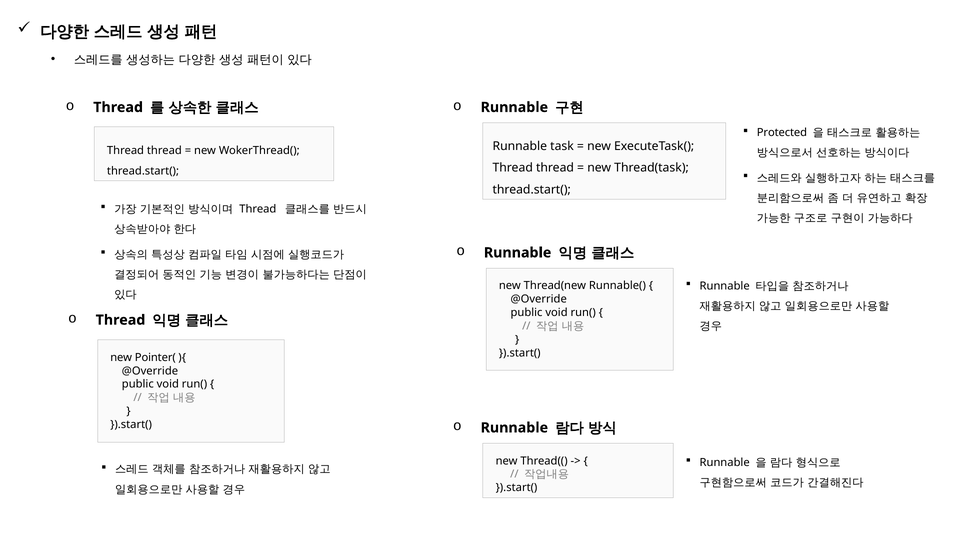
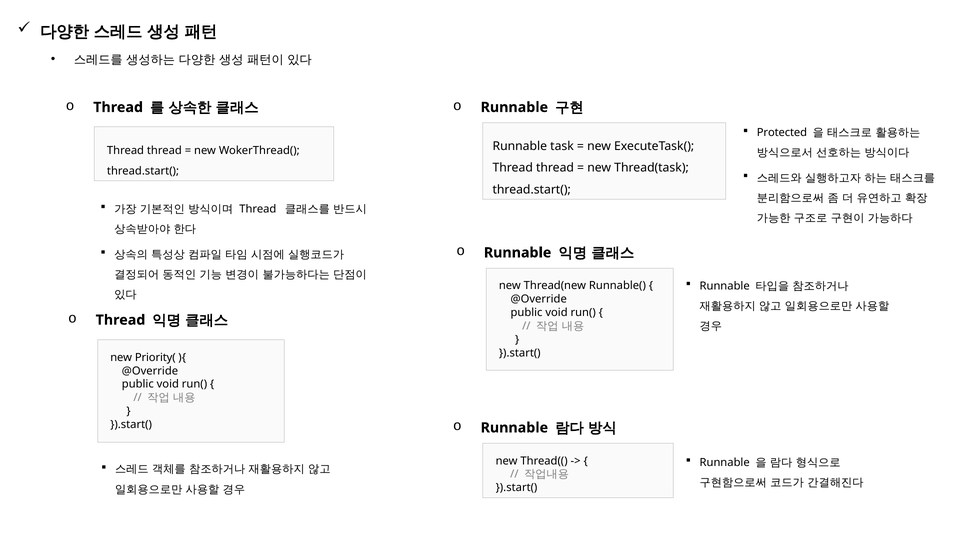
Pointer(: Pointer( -> Priority( (155, 358)
